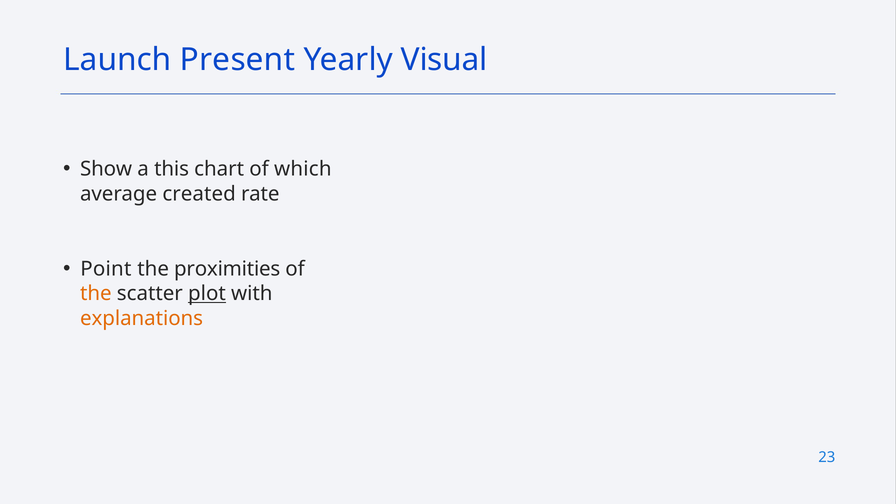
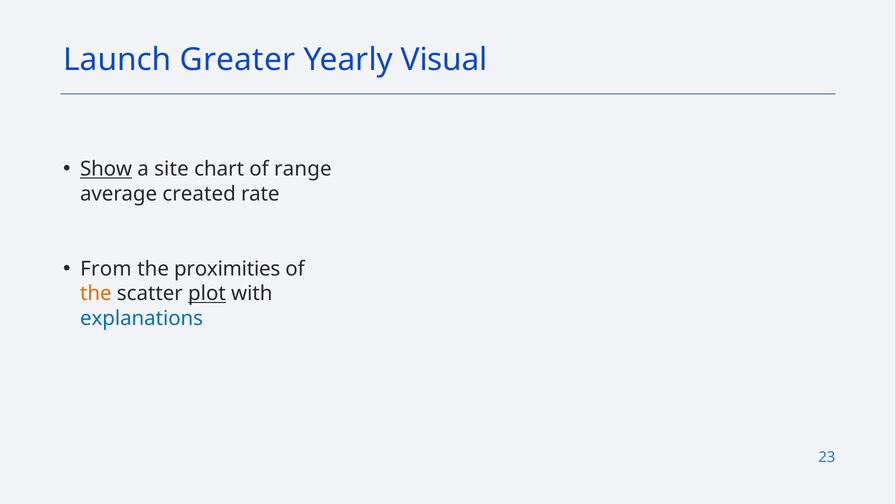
Present: Present -> Greater (238, 60)
Show underline: none -> present (106, 169)
this: this -> site (171, 169)
which: which -> range (303, 169)
Point: Point -> From (106, 269)
explanations colour: orange -> blue (142, 318)
